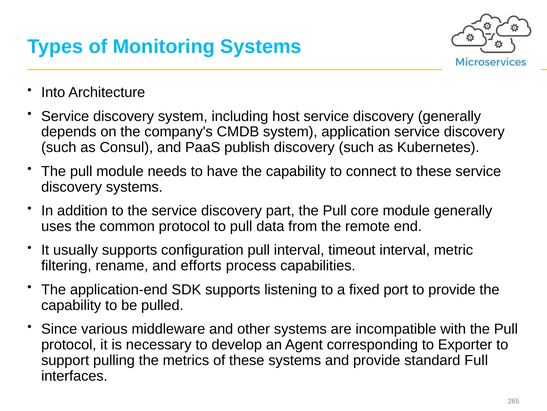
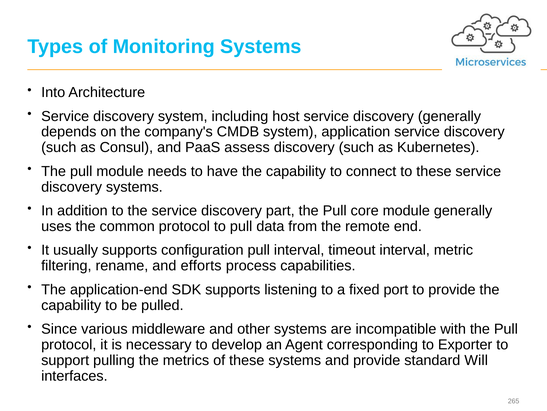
publish: publish -> assess (247, 147)
Full: Full -> Will (476, 360)
